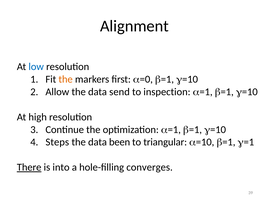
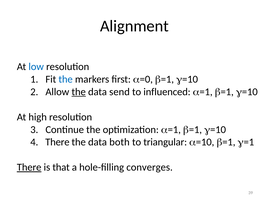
the colour: orange -> blue (66, 79)
the underline: none -> present (79, 92)
inspection: inspection -> influenced (167, 92)
Steps: Steps -> There (57, 142)
been: been -> both (119, 142)
into: into -> that (61, 167)
